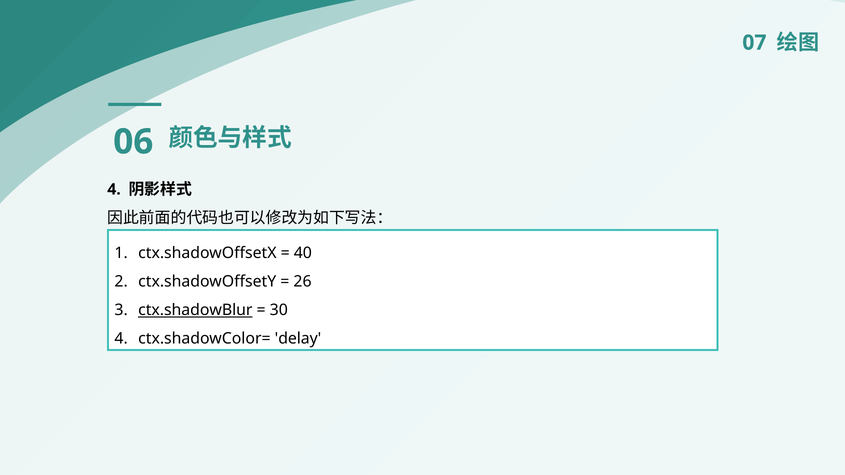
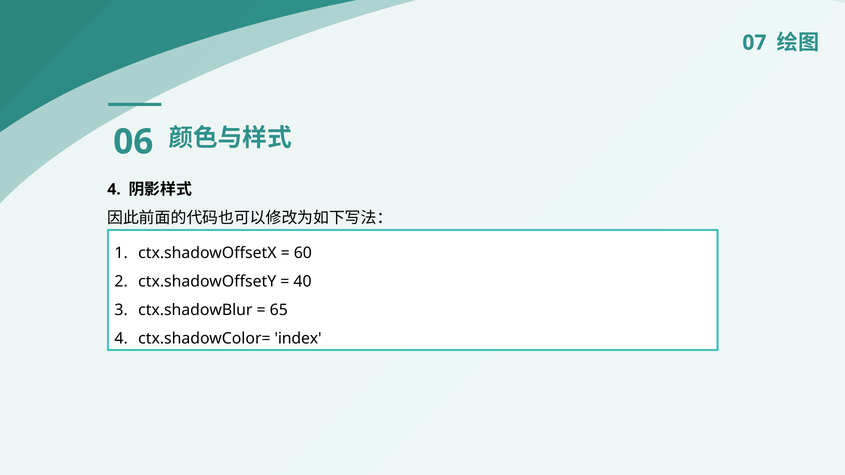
40: 40 -> 60 (303, 253)
26: 26 -> 40 (303, 282)
ctx.shadowBlur underline: present -> none (195, 310)
30: 30 -> 65 (279, 310)
delay: delay -> index (298, 339)
